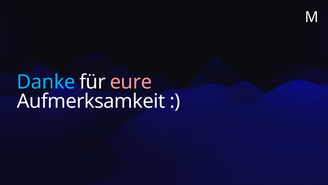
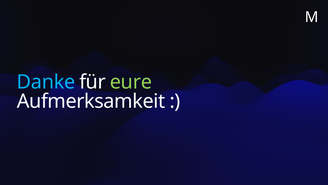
eure colour: pink -> light green (131, 82)
